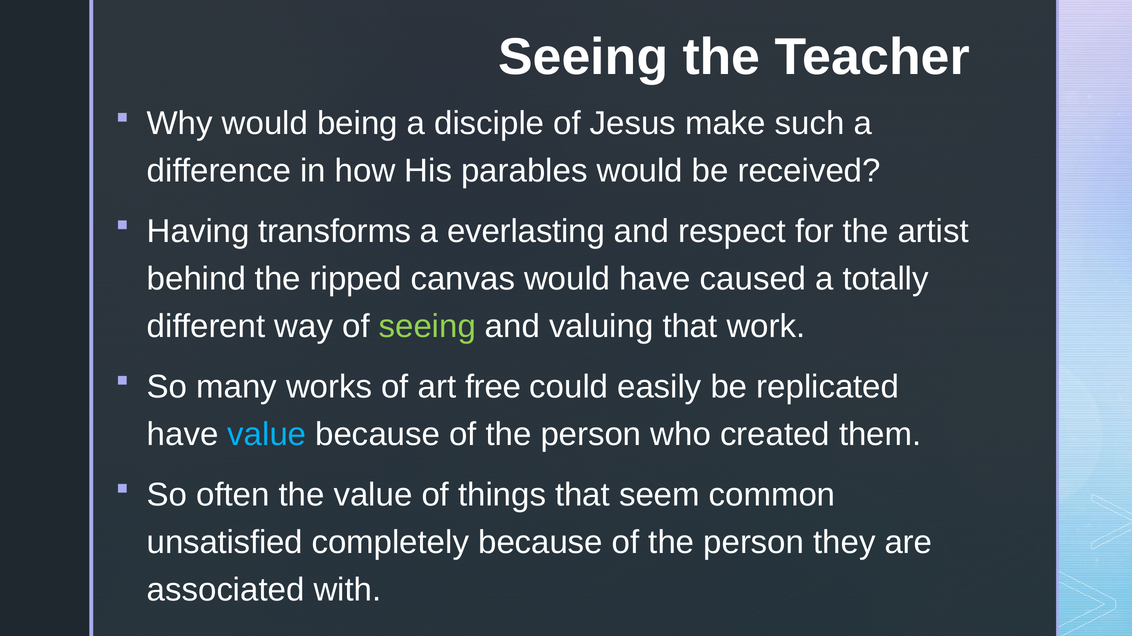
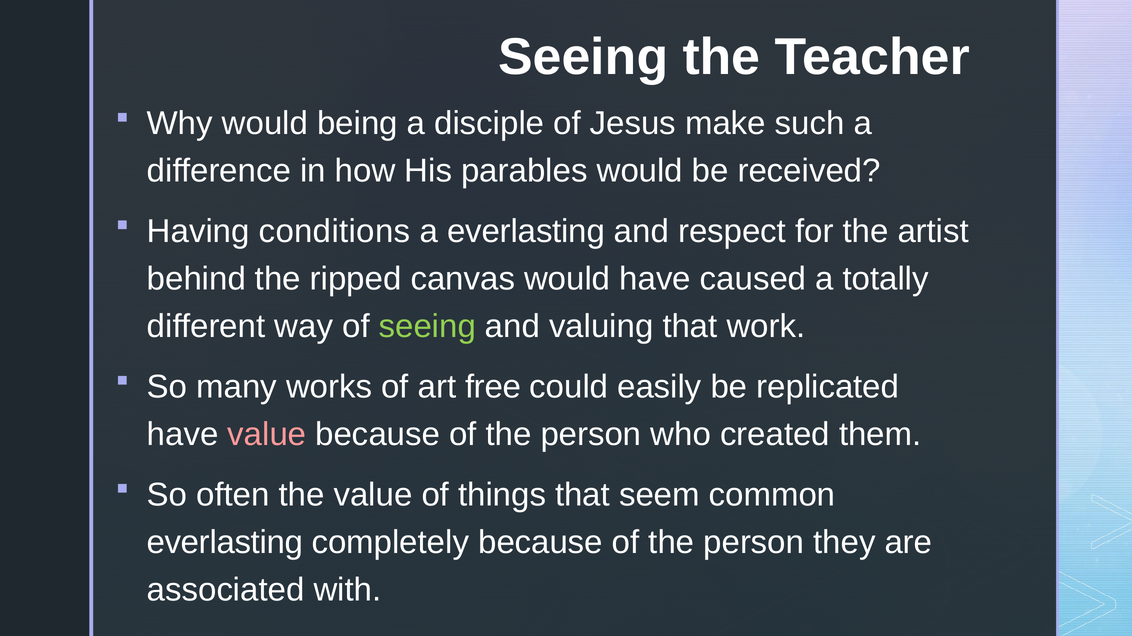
transforms: transforms -> conditions (335, 231)
value colour: light blue -> pink (267, 435)
unsatisfied: unsatisfied -> everlasting (225, 543)
